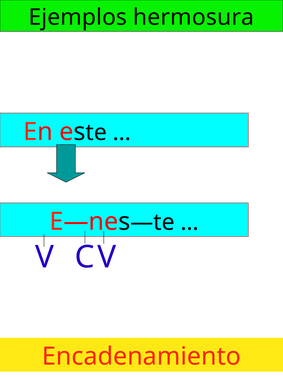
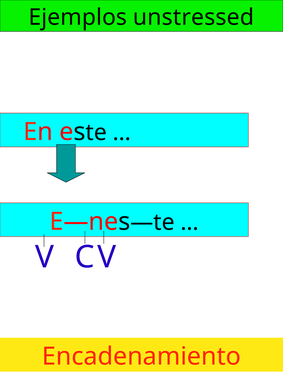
hermosura: hermosura -> unstressed (193, 17)
